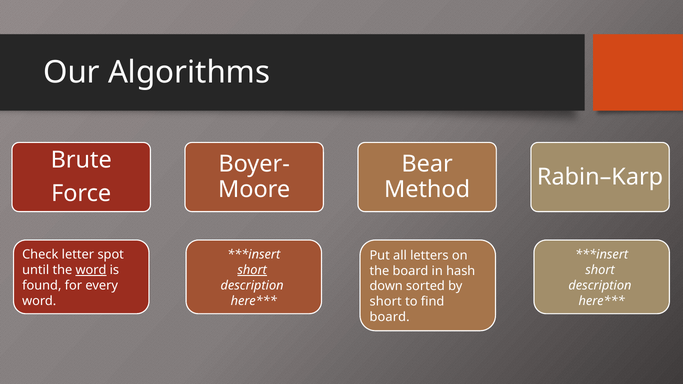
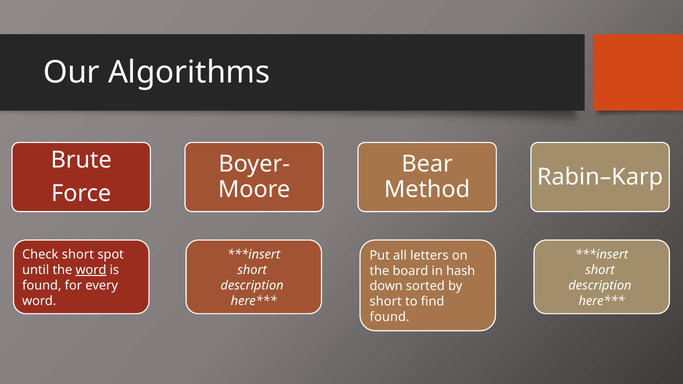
Check letter: letter -> short (78, 255)
short underline: present -> none (252, 270)
board: board -> found (390, 317)
